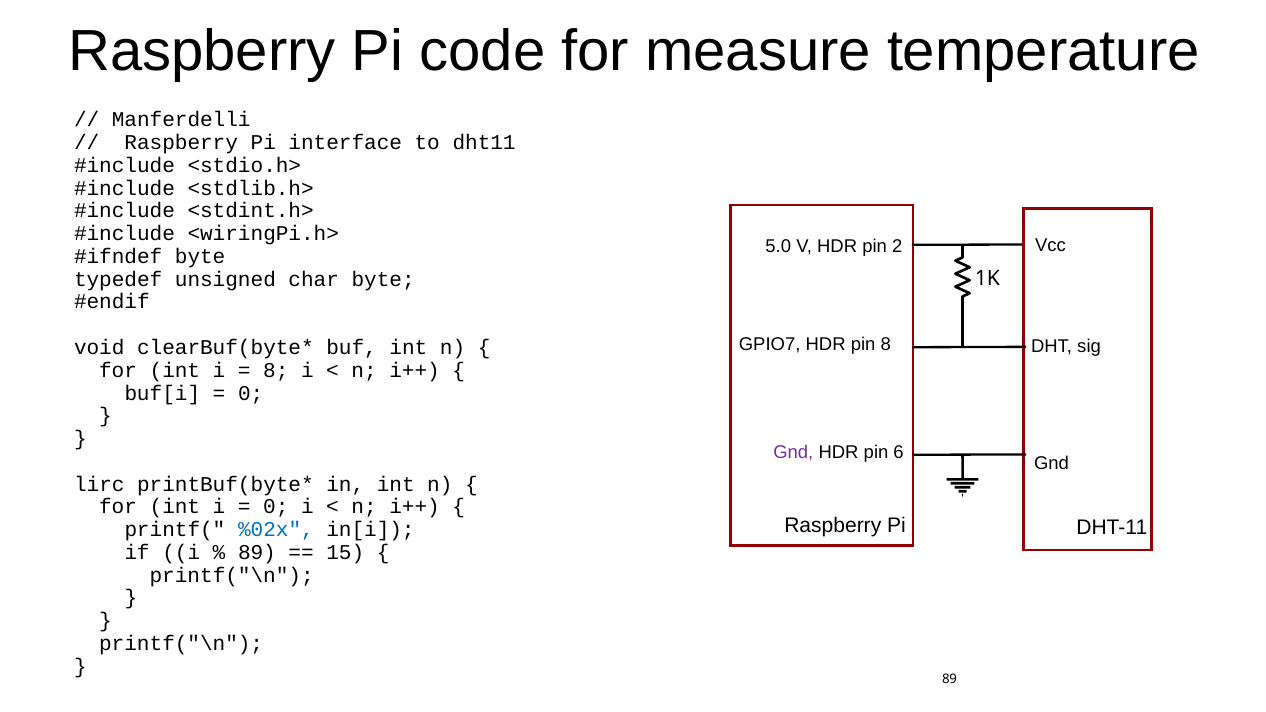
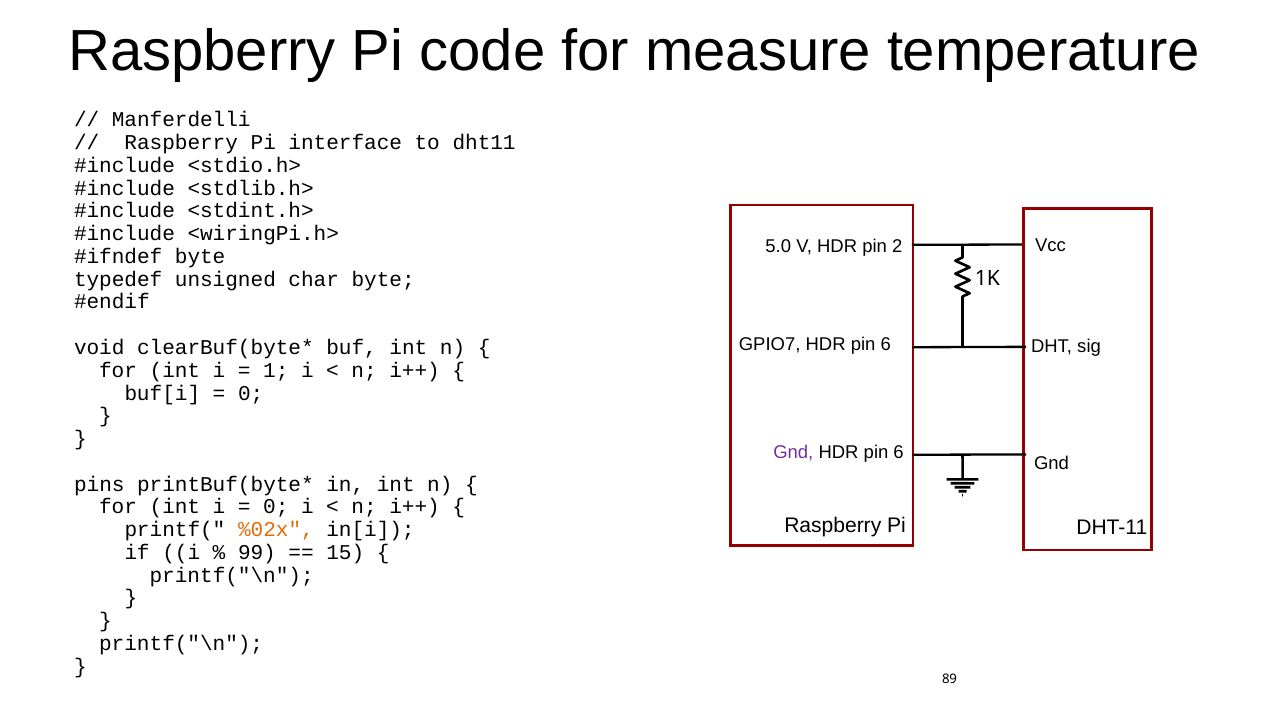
GPIO7 HDR pin 8: 8 -> 6 (886, 344)
8: 8 -> 1 (276, 370)
lirc: lirc -> pins (99, 484)
%02x colour: blue -> orange (276, 530)
89: 89 -> 99 (257, 552)
